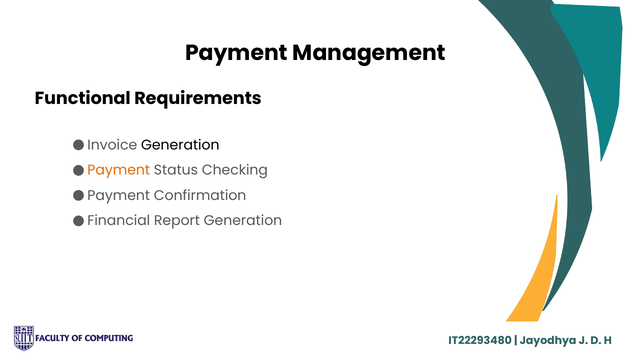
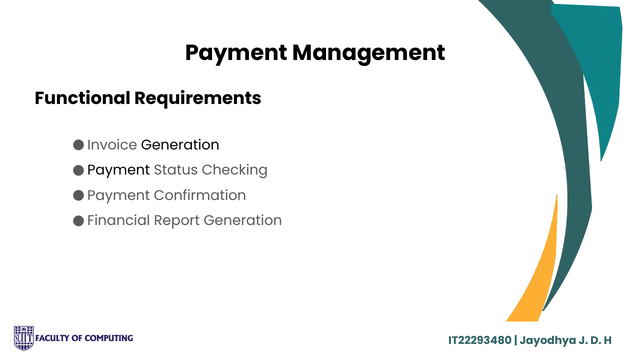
Payment colour: orange -> black (119, 170)
